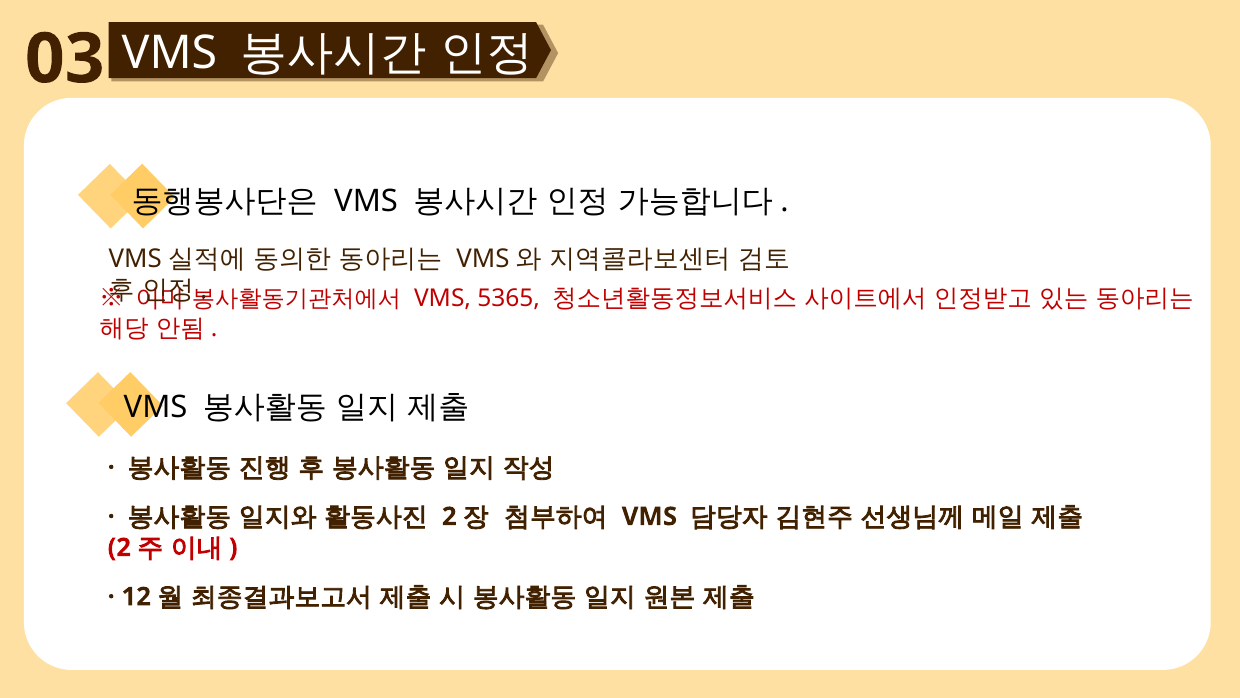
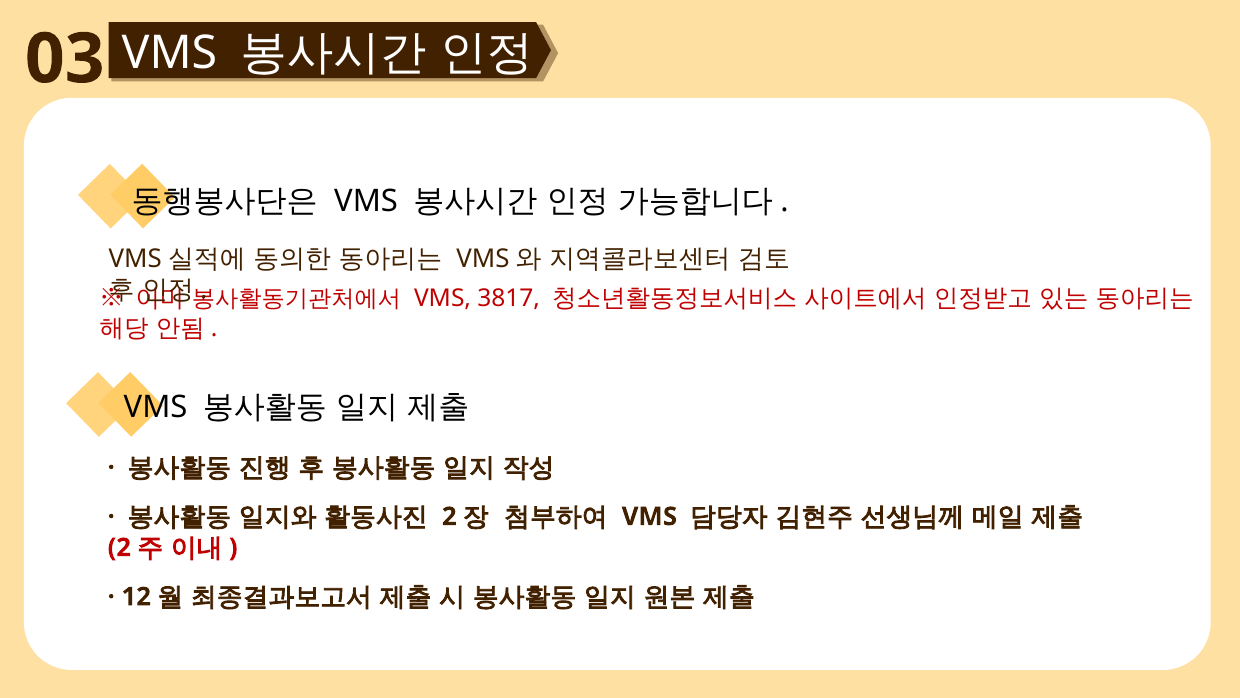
5365: 5365 -> 3817 (509, 299)
